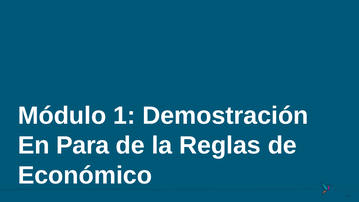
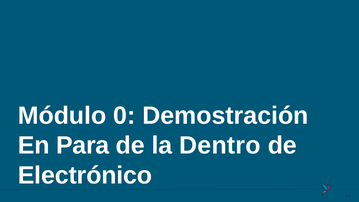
1: 1 -> 0 (124, 116)
Reglas: Reglas -> Dentro (220, 145)
Económico: Económico -> Electrónico (85, 175)
